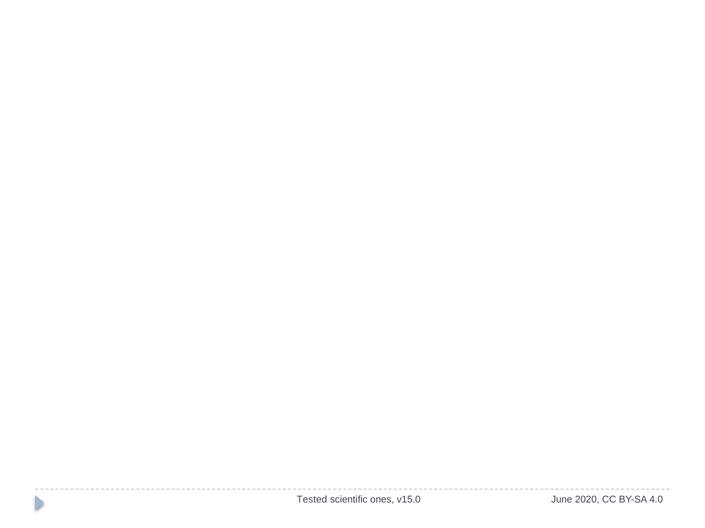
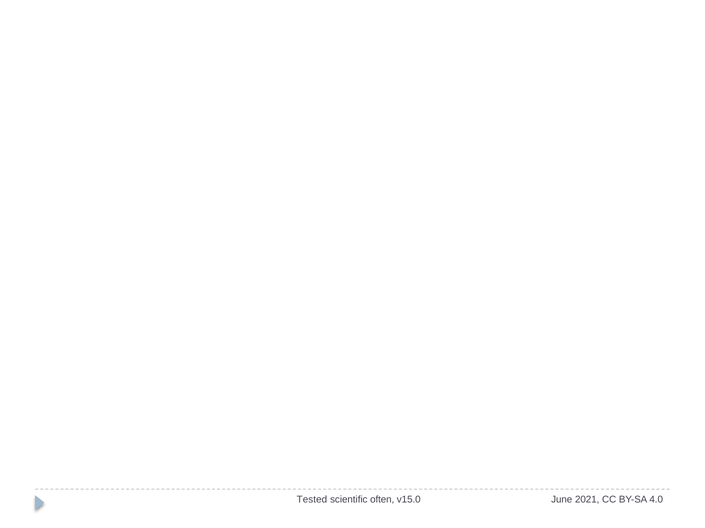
ones: ones -> often (382, 500)
2020: 2020 -> 2021 (587, 500)
